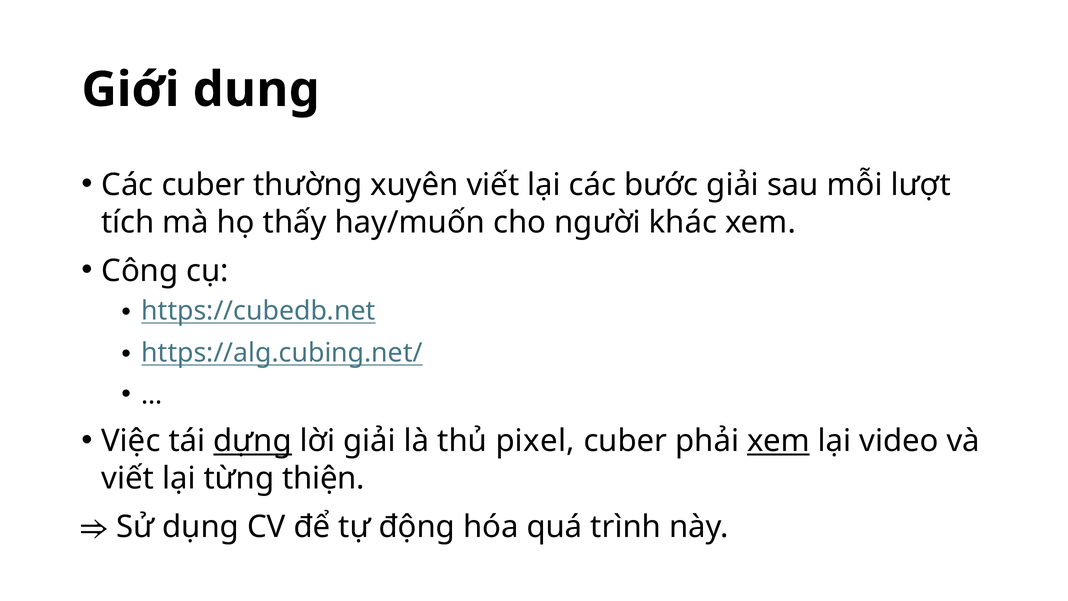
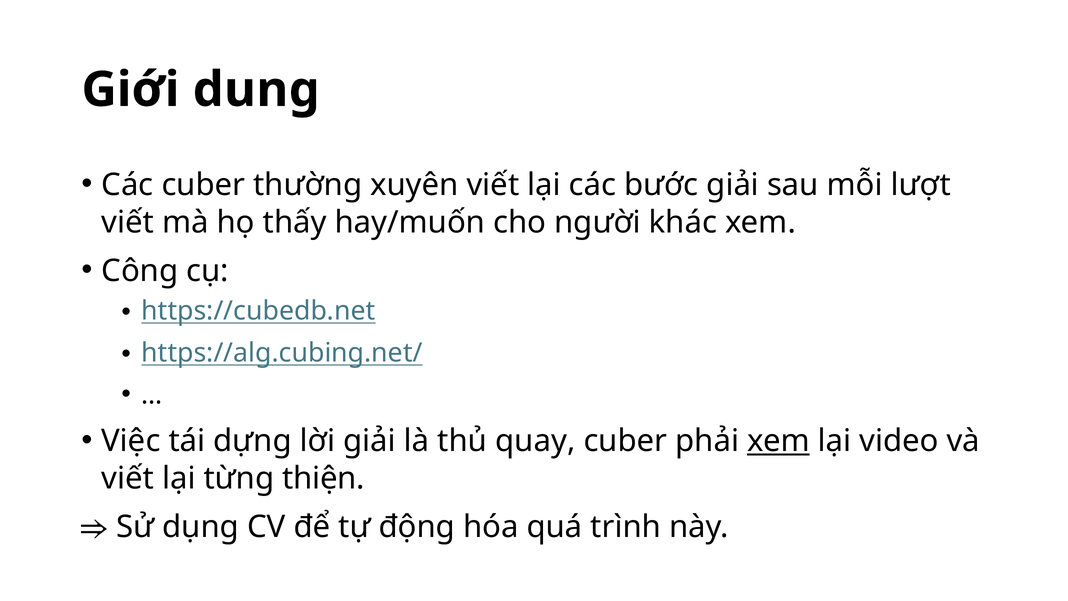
tích: tích -> viết (128, 222)
dựng underline: present -> none (253, 441)
pixel: pixel -> quay (535, 441)
